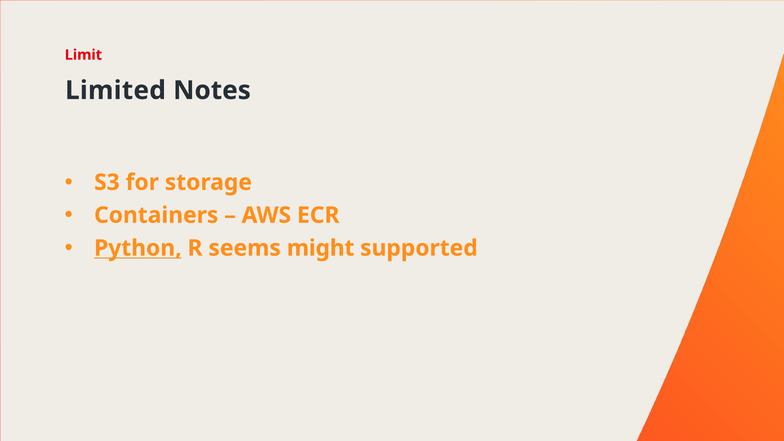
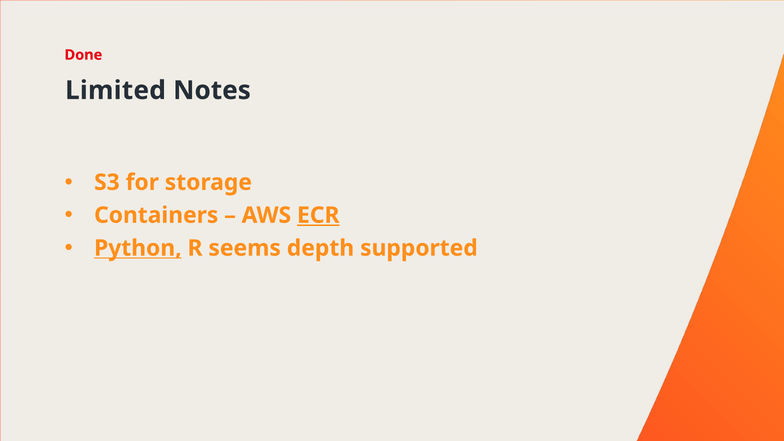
Limit: Limit -> Done (83, 55)
ECR underline: none -> present (318, 215)
might: might -> depth (320, 248)
